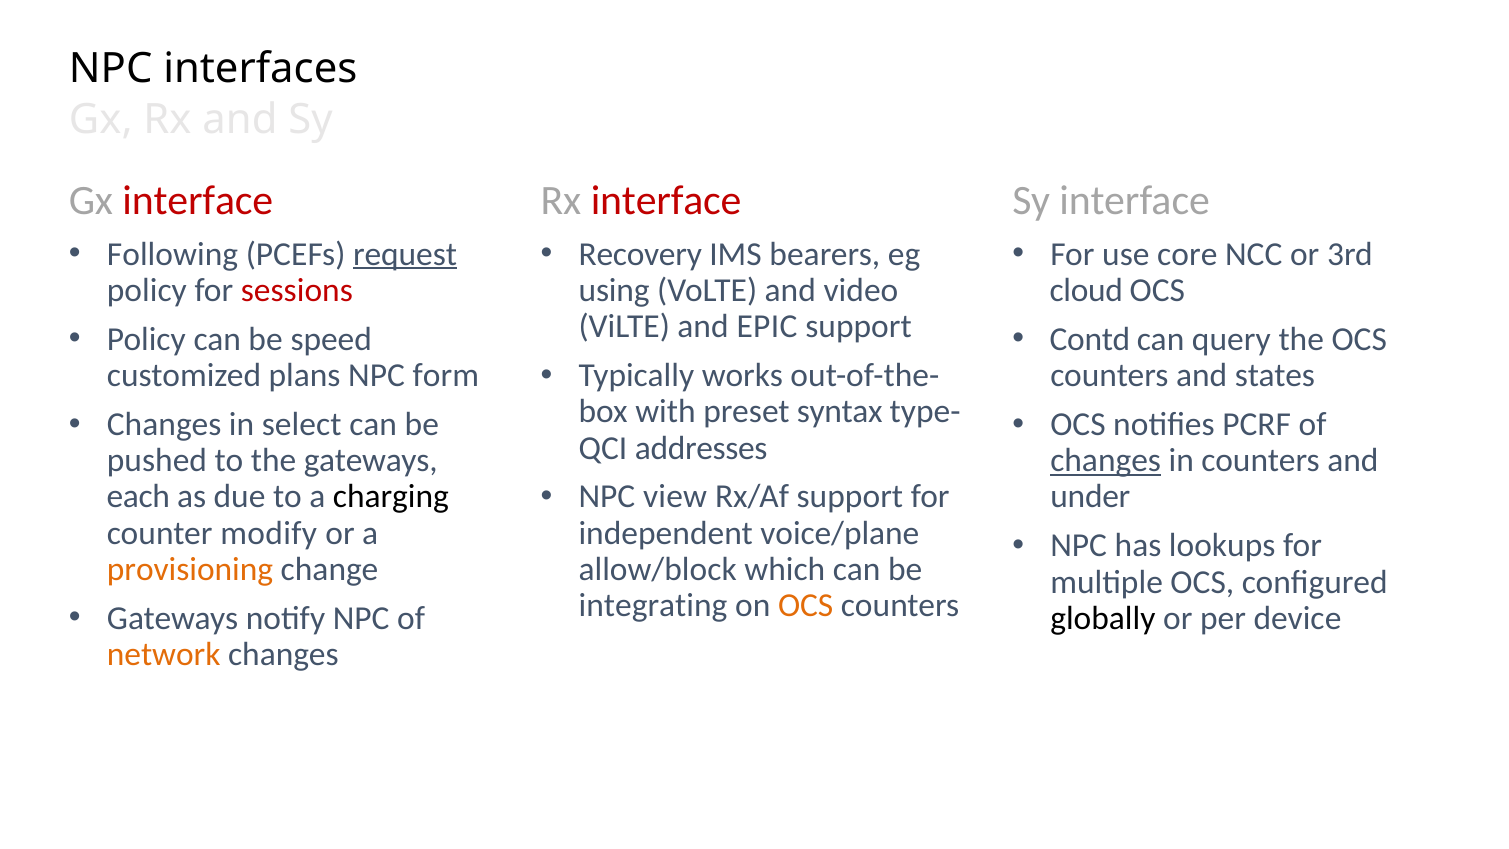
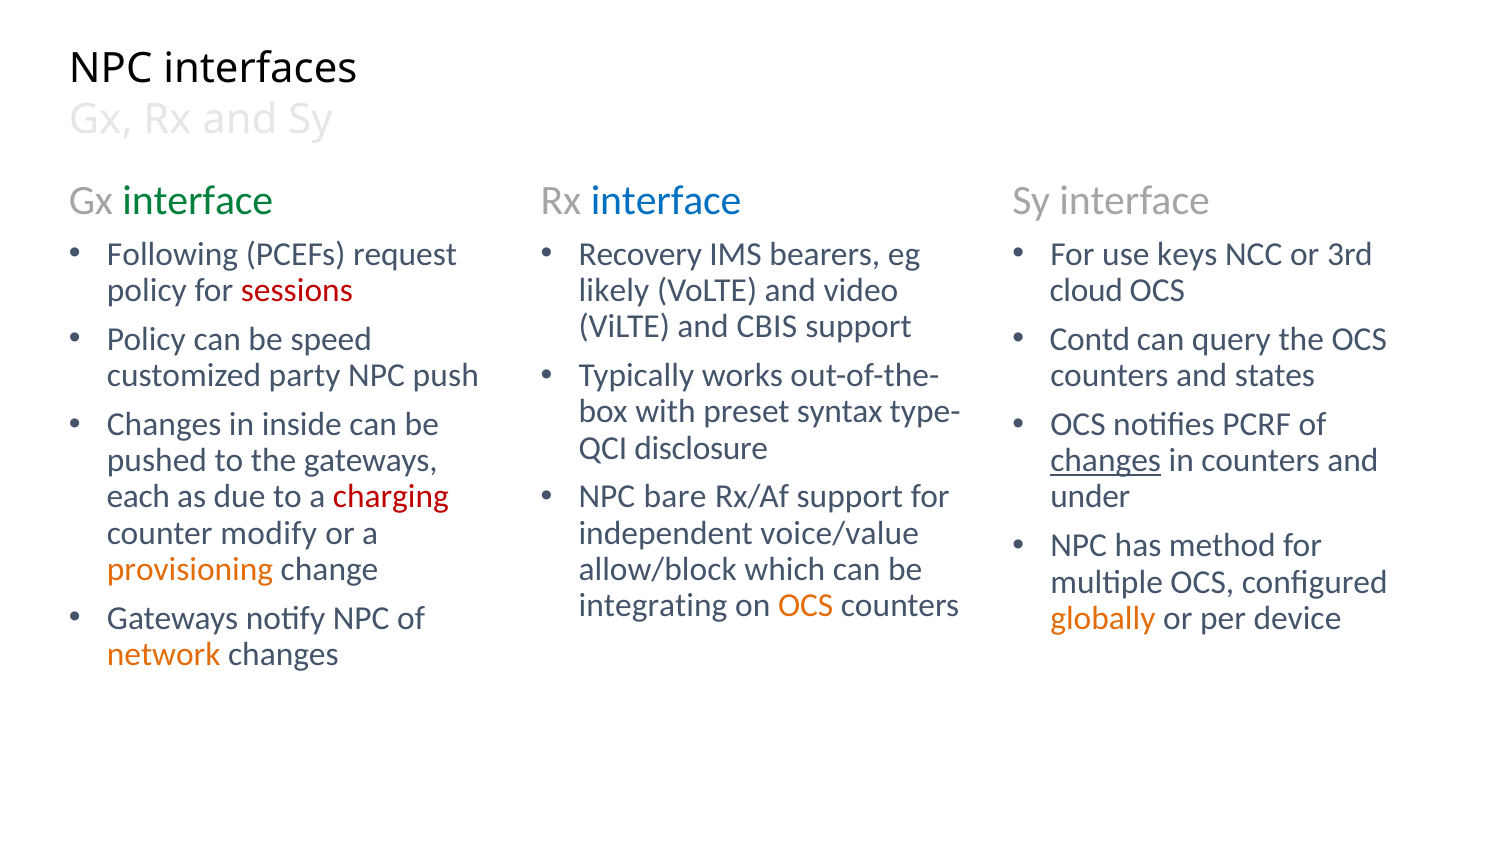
interface colour: red -> green (198, 201)
interface colour: red -> blue (666, 201)
request underline: present -> none (405, 254)
core: core -> keys (1187, 254)
using: using -> likely (614, 290)
EPIC: EPIC -> CBIS (767, 327)
plans: plans -> party (305, 375)
form: form -> push (446, 375)
select: select -> inside (302, 424)
addresses: addresses -> disclosure (701, 448)
view: view -> bare (675, 497)
charging colour: black -> red (391, 497)
voice/plane: voice/plane -> voice/value (840, 533)
lookups: lookups -> method (1222, 546)
globally colour: black -> orange (1103, 618)
